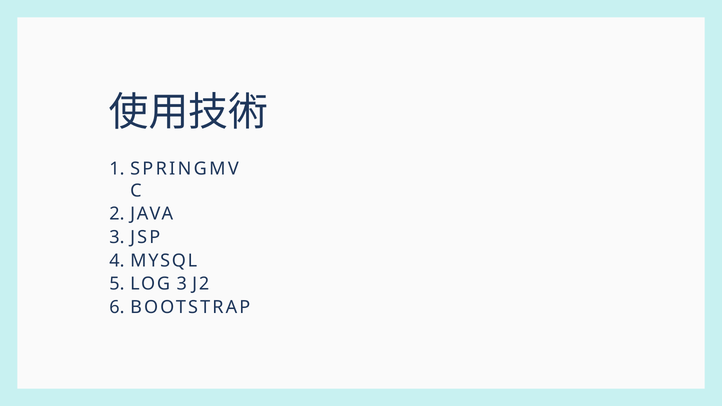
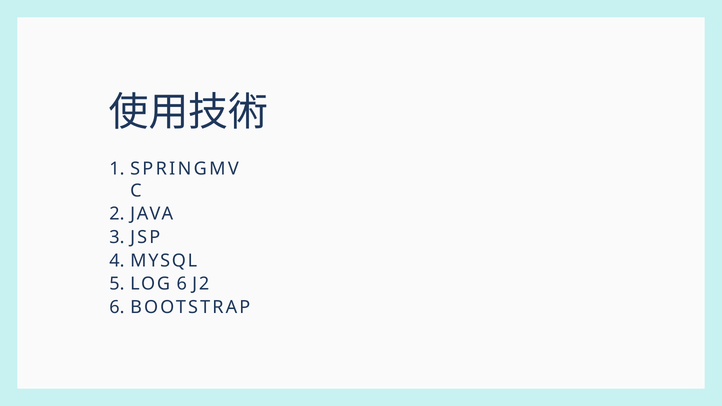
LOG 3: 3 -> 6 (182, 284)
